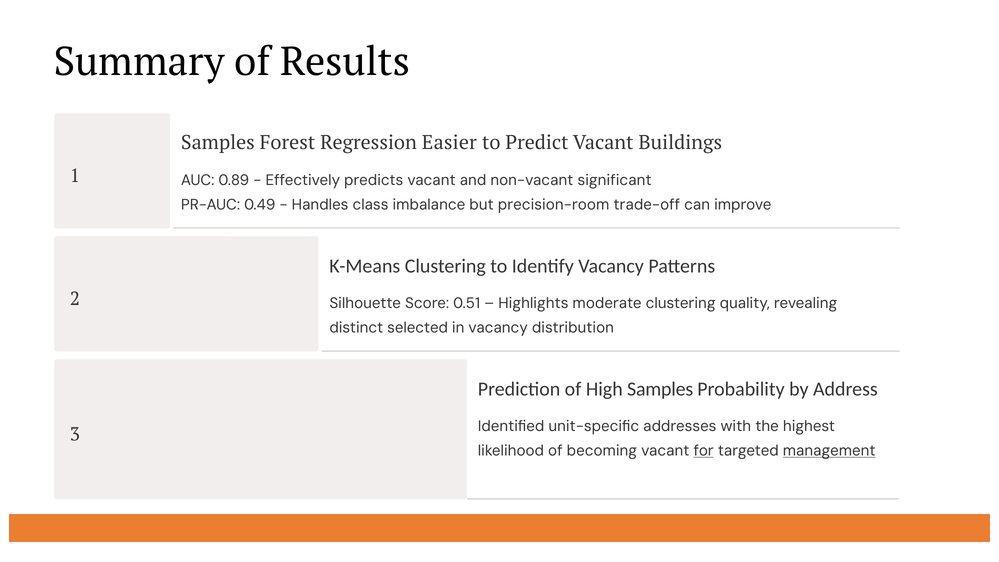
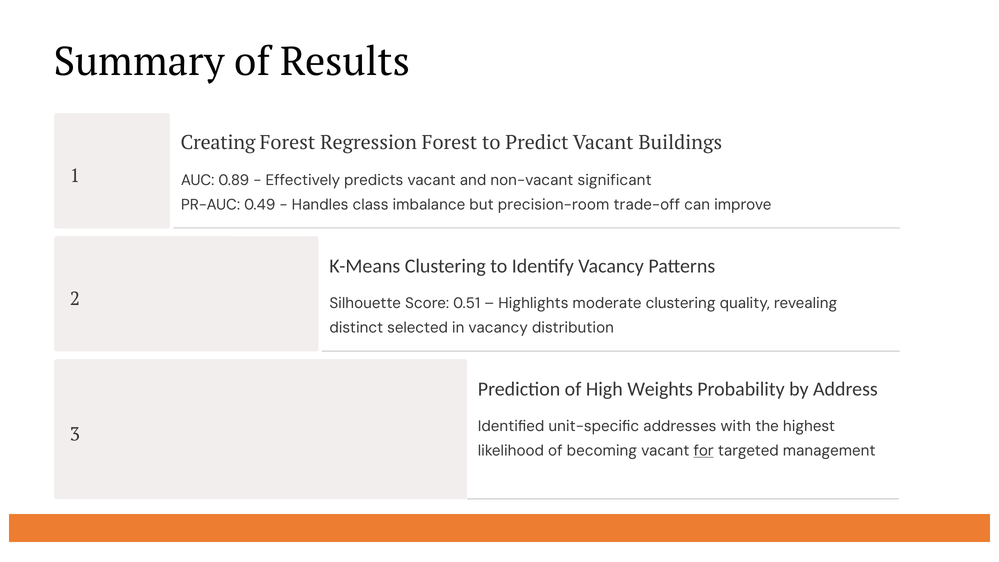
Samples: Samples -> Creating (218, 142)
Regression Easier: Easier -> Forest (449, 142)
High Samples: Samples -> Weights (660, 389)
management underline: present -> none (829, 451)
